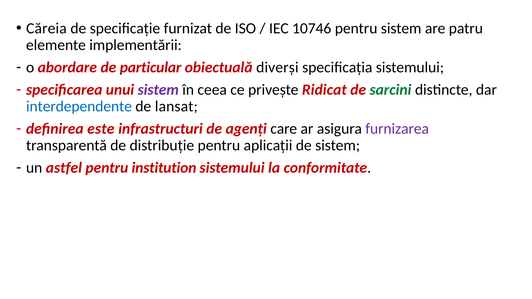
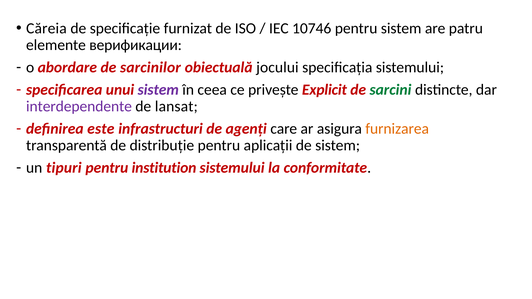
implementării: implementării -> верификации (136, 45)
particular: particular -> sarcinilor (150, 67)
diverși: diverși -> jocului (277, 67)
Ridicat: Ridicat -> Explicit (324, 90)
interdependente colour: blue -> purple (79, 107)
furnizarea colour: purple -> orange (397, 129)
astfel: astfel -> tipuri (64, 168)
